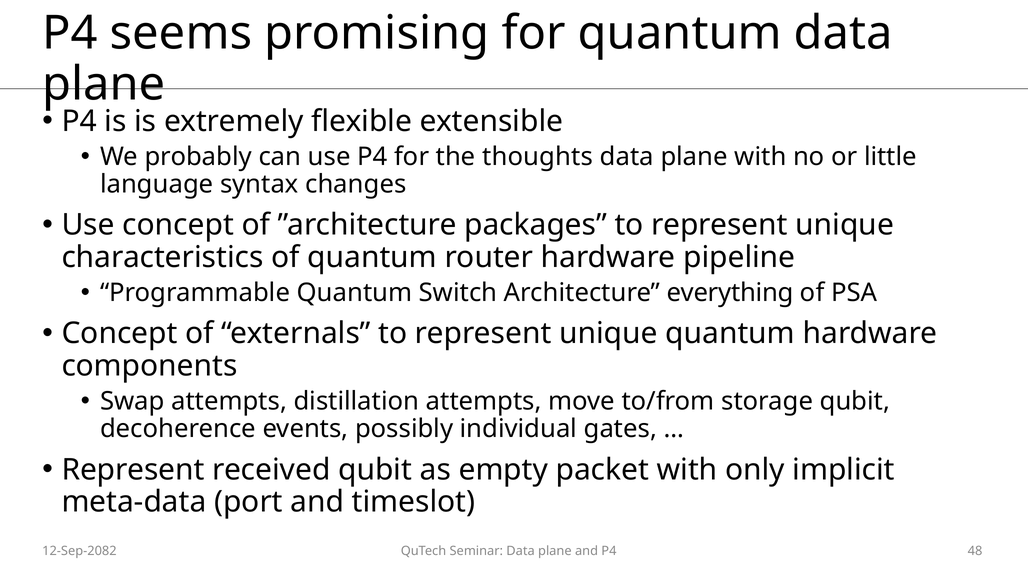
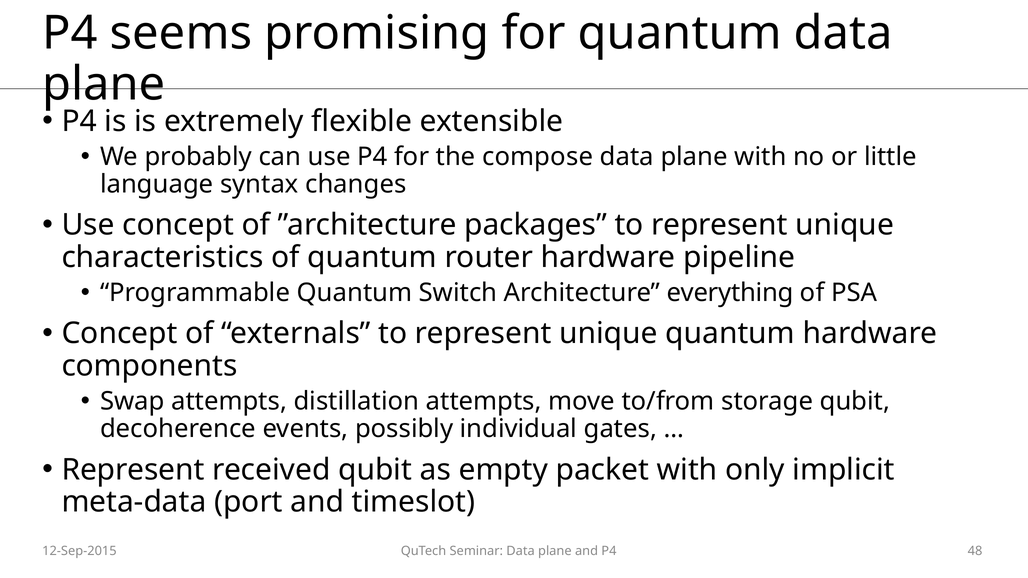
thoughts: thoughts -> compose (538, 157)
12-Sep-2082: 12-Sep-2082 -> 12-Sep-2015 (79, 551)
